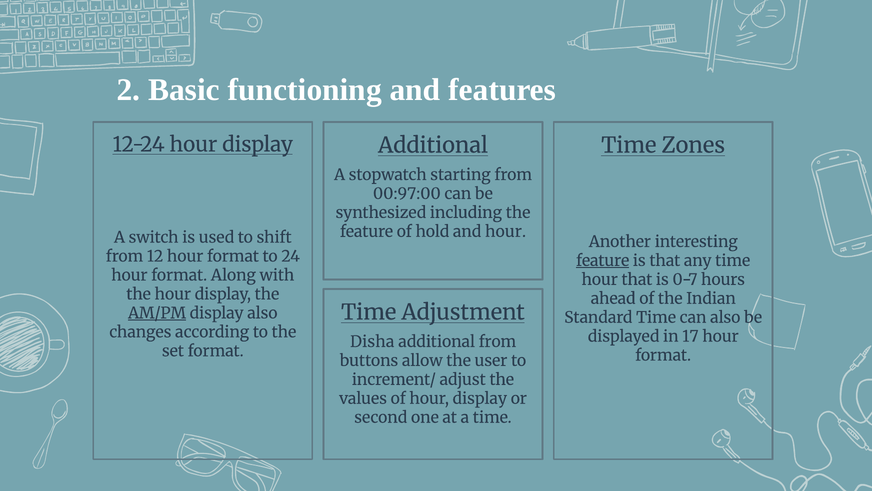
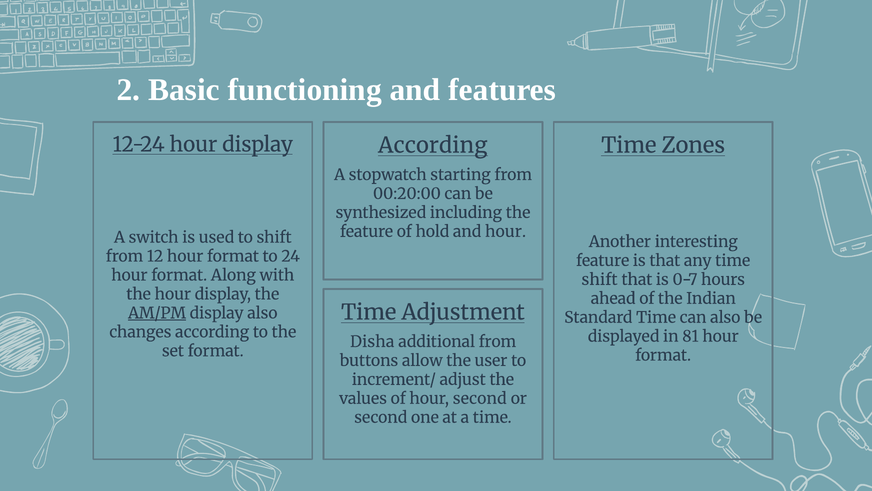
Additional: Additional -> According (433, 145)
00:97:00: 00:97:00 -> 00:20:00 (407, 194)
feature underline: present -> none (603, 260)
hour: hour -> shift (600, 279)
17: 17 -> 81 (690, 336)
of hour display: display -> second (480, 398)
